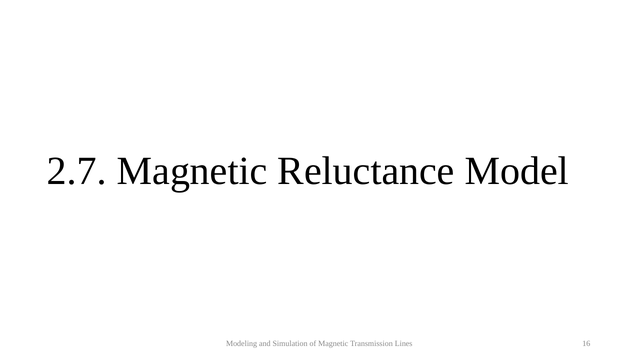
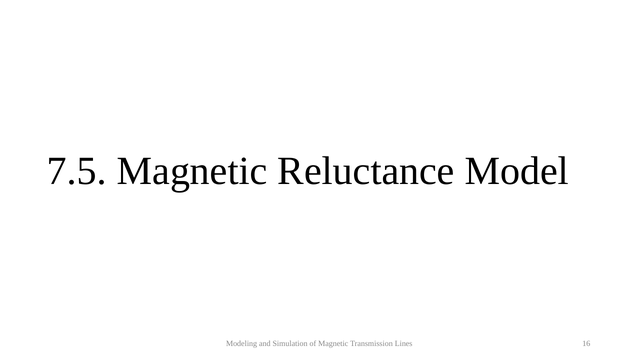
2.7: 2.7 -> 7.5 (77, 171)
